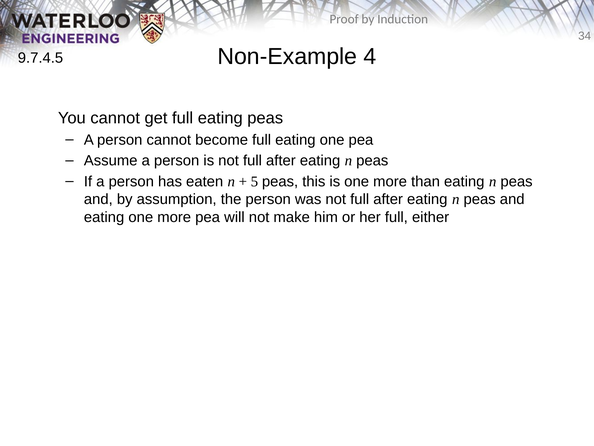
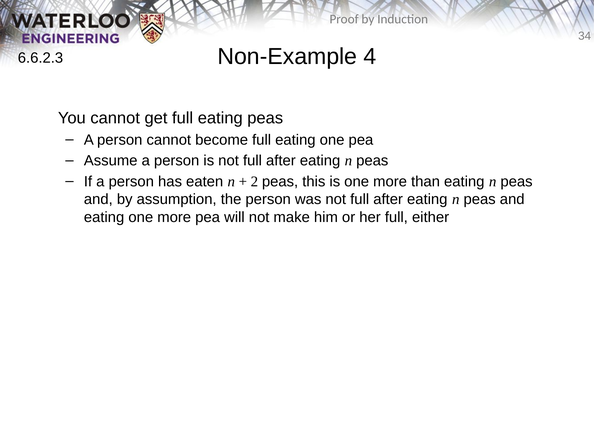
9.7.4.5: 9.7.4.5 -> 6.6.2.3 (40, 58)
5: 5 -> 2 (254, 181)
